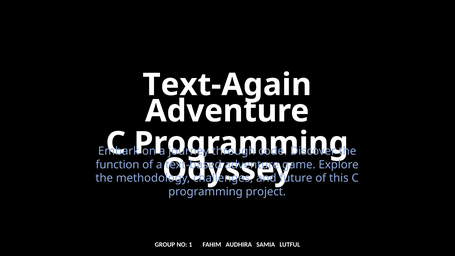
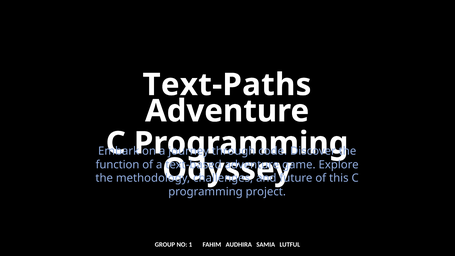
Text-Again: Text-Again -> Text-Paths (227, 85)
